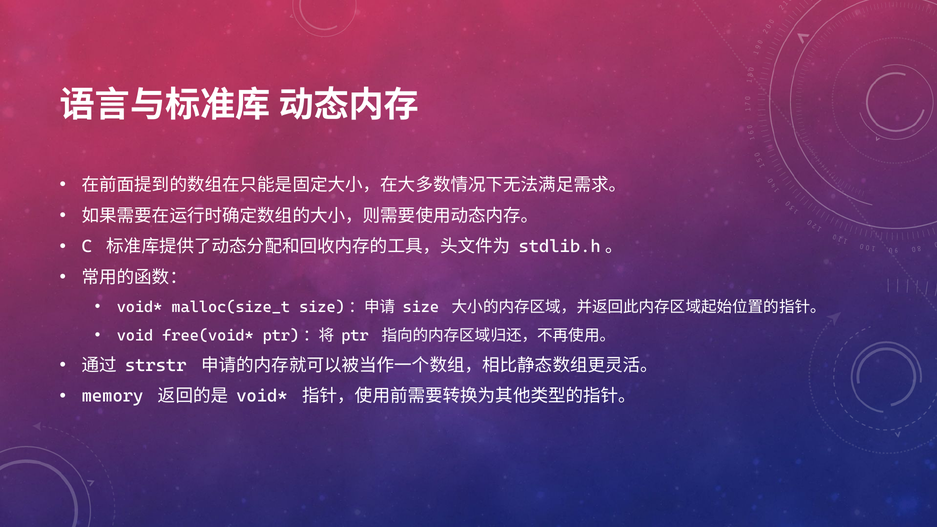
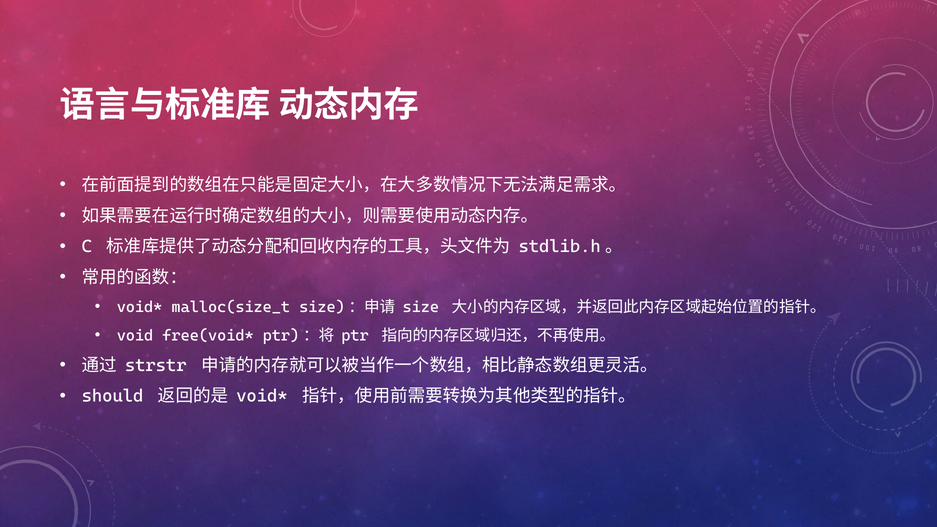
memory: memory -> should (113, 396)
